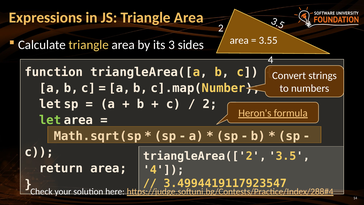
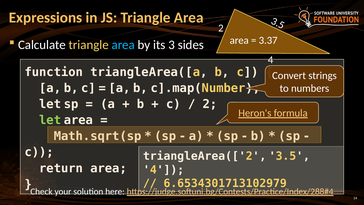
3.55: 3.55 -> 3.37 (268, 40)
area colour: white -> light blue (123, 45)
3.4994419117923547: 3.4994419117923547 -> 6.6534301713102979 (225, 183)
